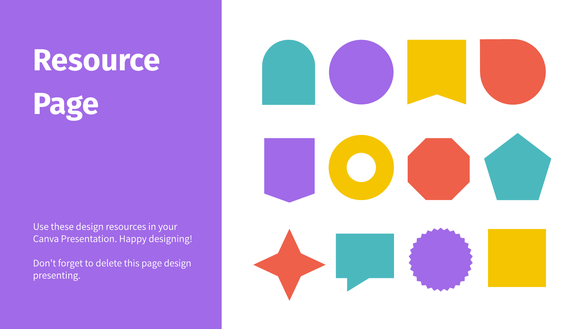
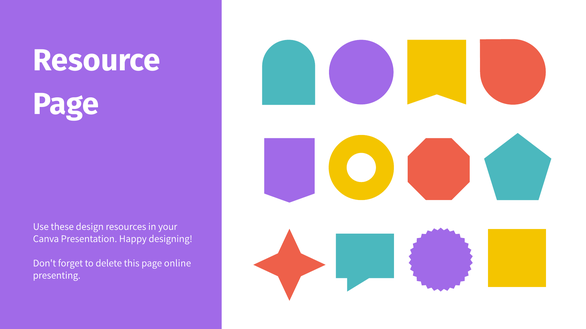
page design: design -> online (178, 264)
